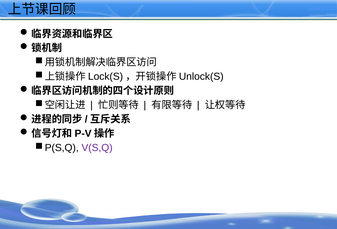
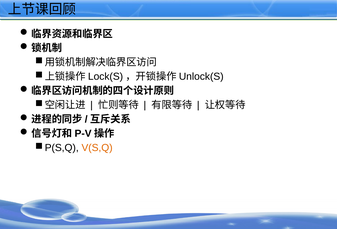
V(S,Q colour: purple -> orange (97, 148)
